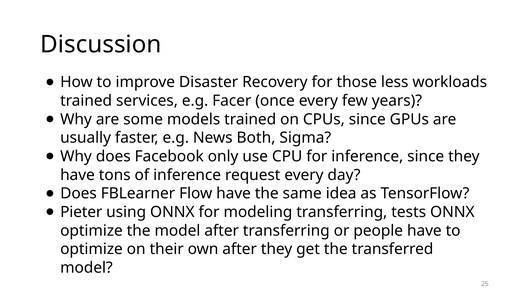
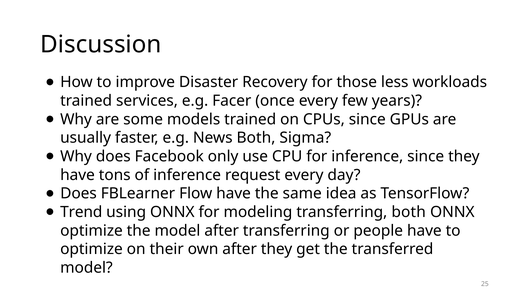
Pieter: Pieter -> Trend (81, 212)
transferring tests: tests -> both (409, 212)
